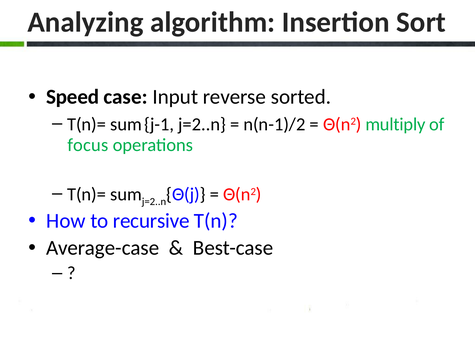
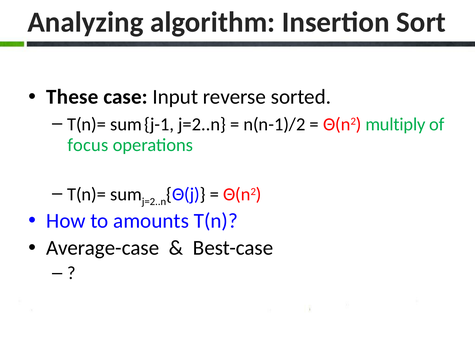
Speed: Speed -> These (72, 97)
recursive: recursive -> amounts (151, 220)
